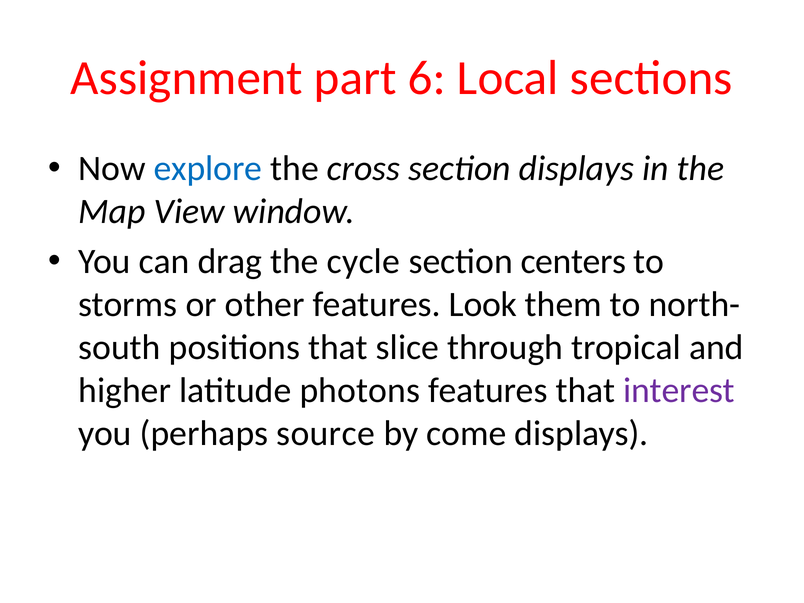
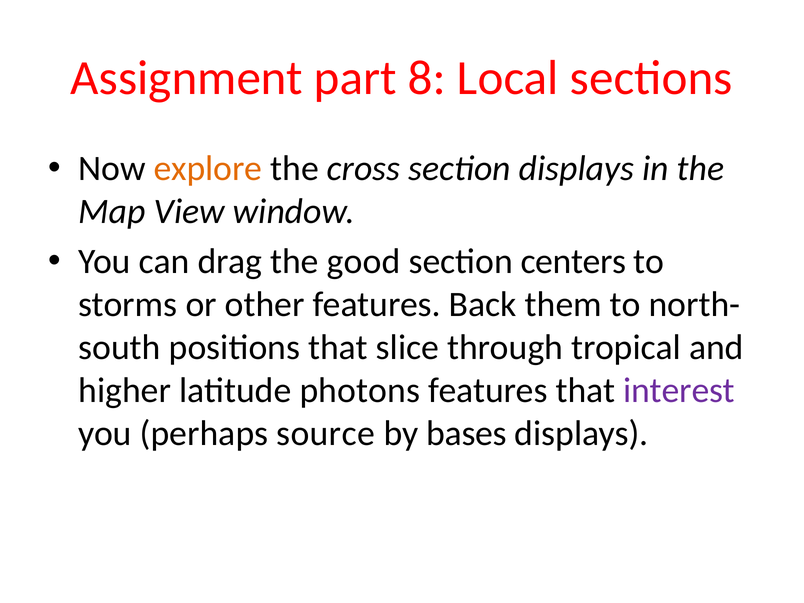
6: 6 -> 8 (427, 78)
explore colour: blue -> orange (208, 169)
cycle: cycle -> good (364, 262)
Look: Look -> Back (483, 305)
come: come -> bases (466, 433)
